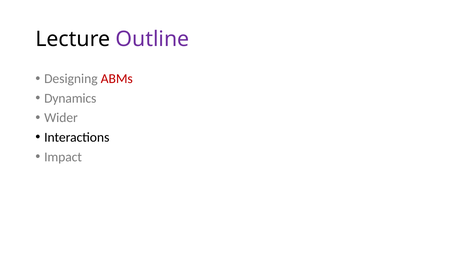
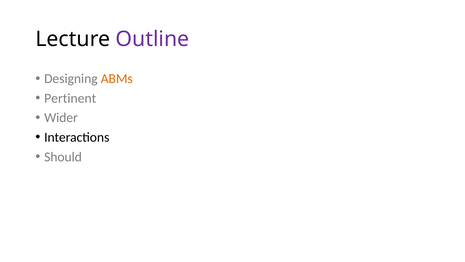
ABMs colour: red -> orange (117, 79)
Dynamics: Dynamics -> Pertinent (70, 98)
Impact: Impact -> Should (63, 157)
